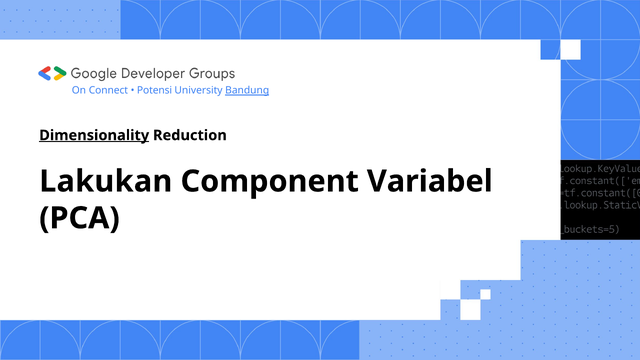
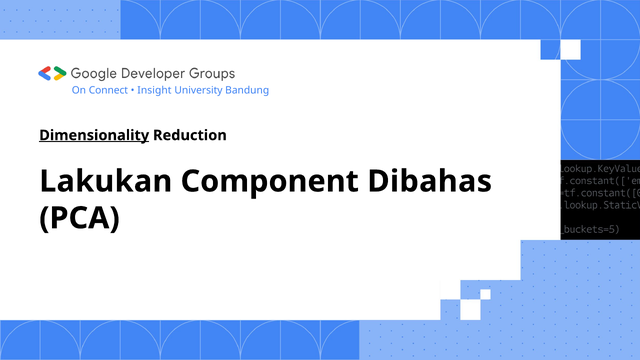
Potensi: Potensi -> Insight (154, 91)
Bandung underline: present -> none (247, 91)
Variabel: Variabel -> Dibahas (430, 181)
